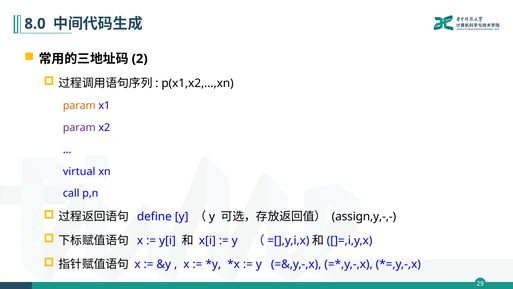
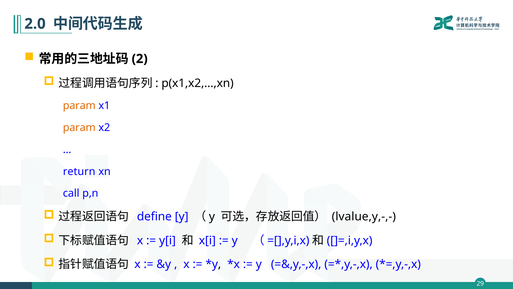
8.0: 8.0 -> 2.0 (35, 24)
param colour: purple -> orange (79, 127)
virtual: virtual -> return (79, 171)
assign,y,-,-: assign,y,-,- -> lvalue,y,-,- (364, 216)
